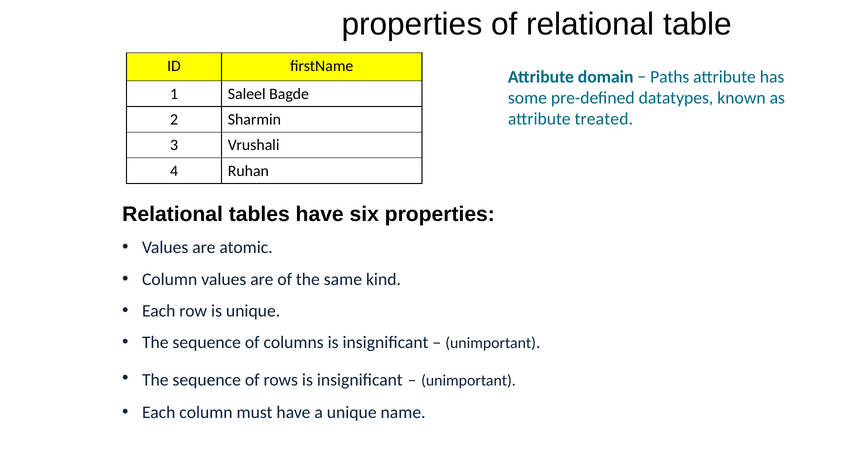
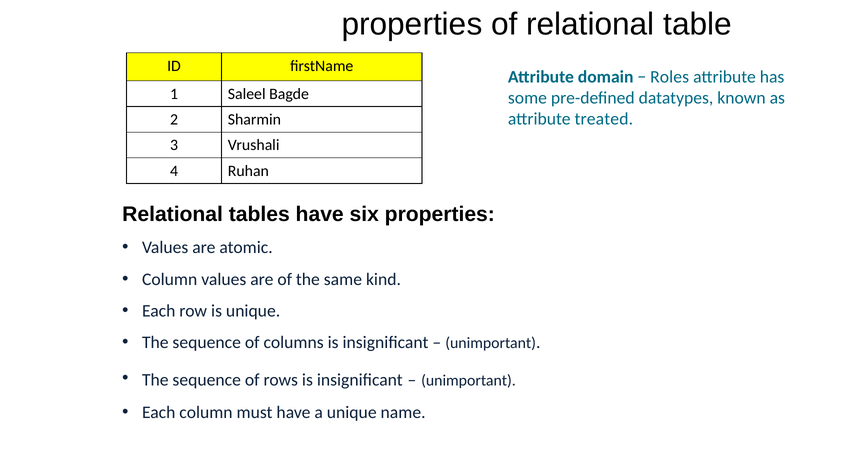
Paths: Paths -> Roles (670, 77)
